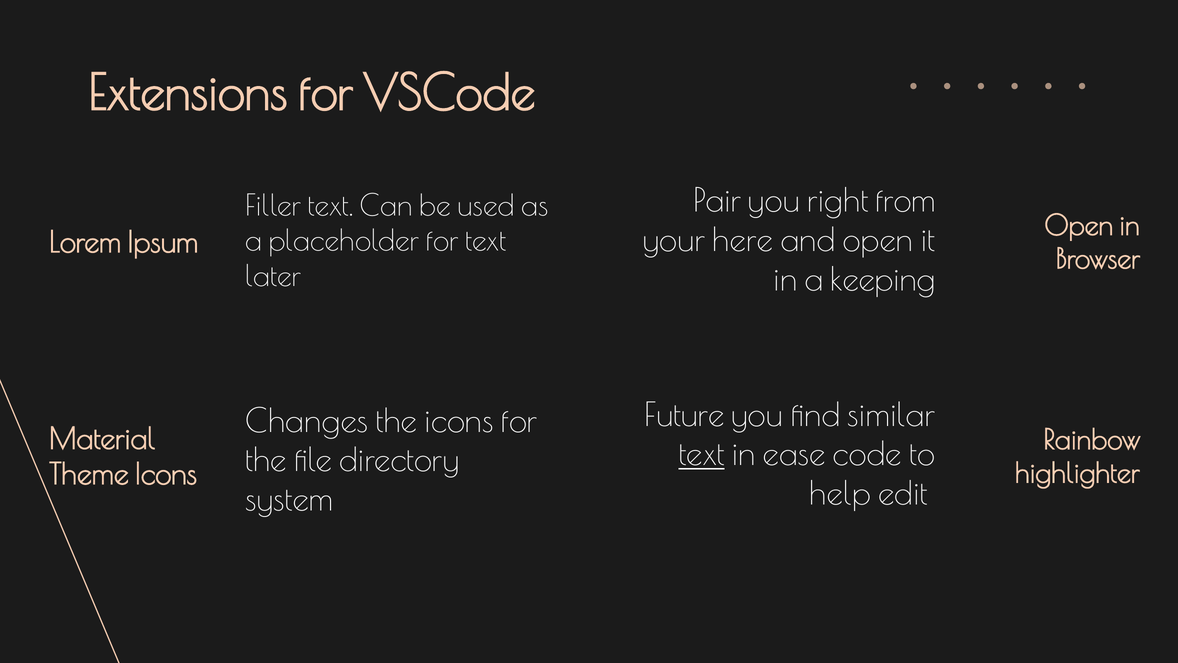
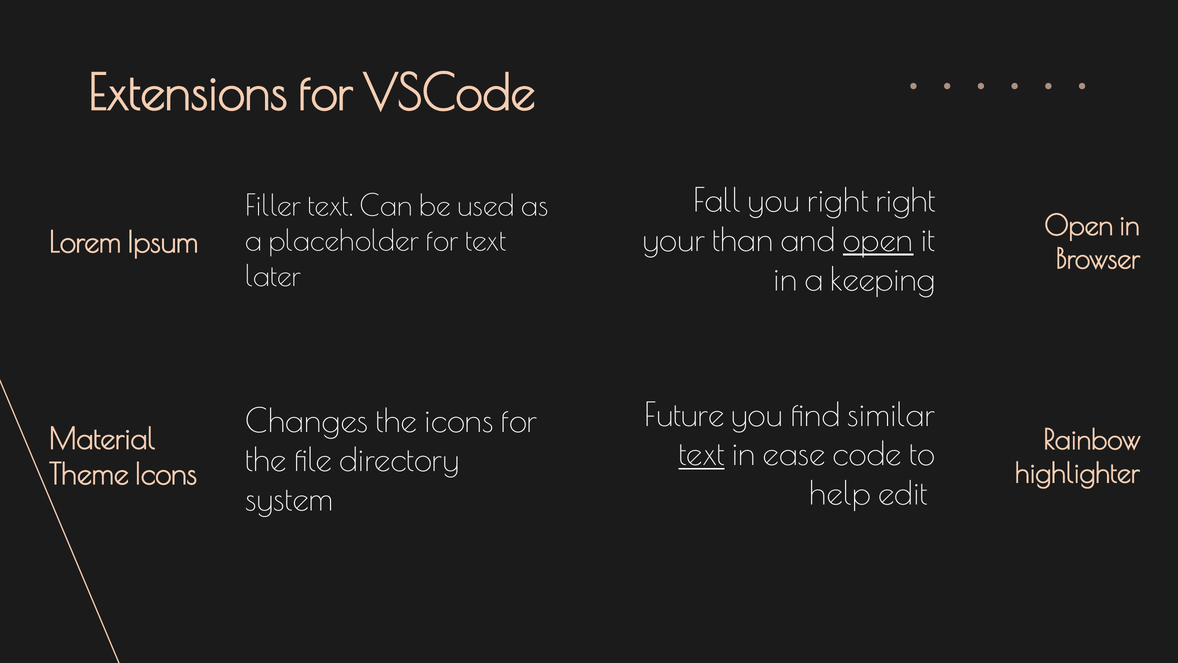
Pair: Pair -> Fall (717, 201)
right from: from -> right (906, 201)
here: here -> than (743, 240)
open underline: none -> present (878, 240)
